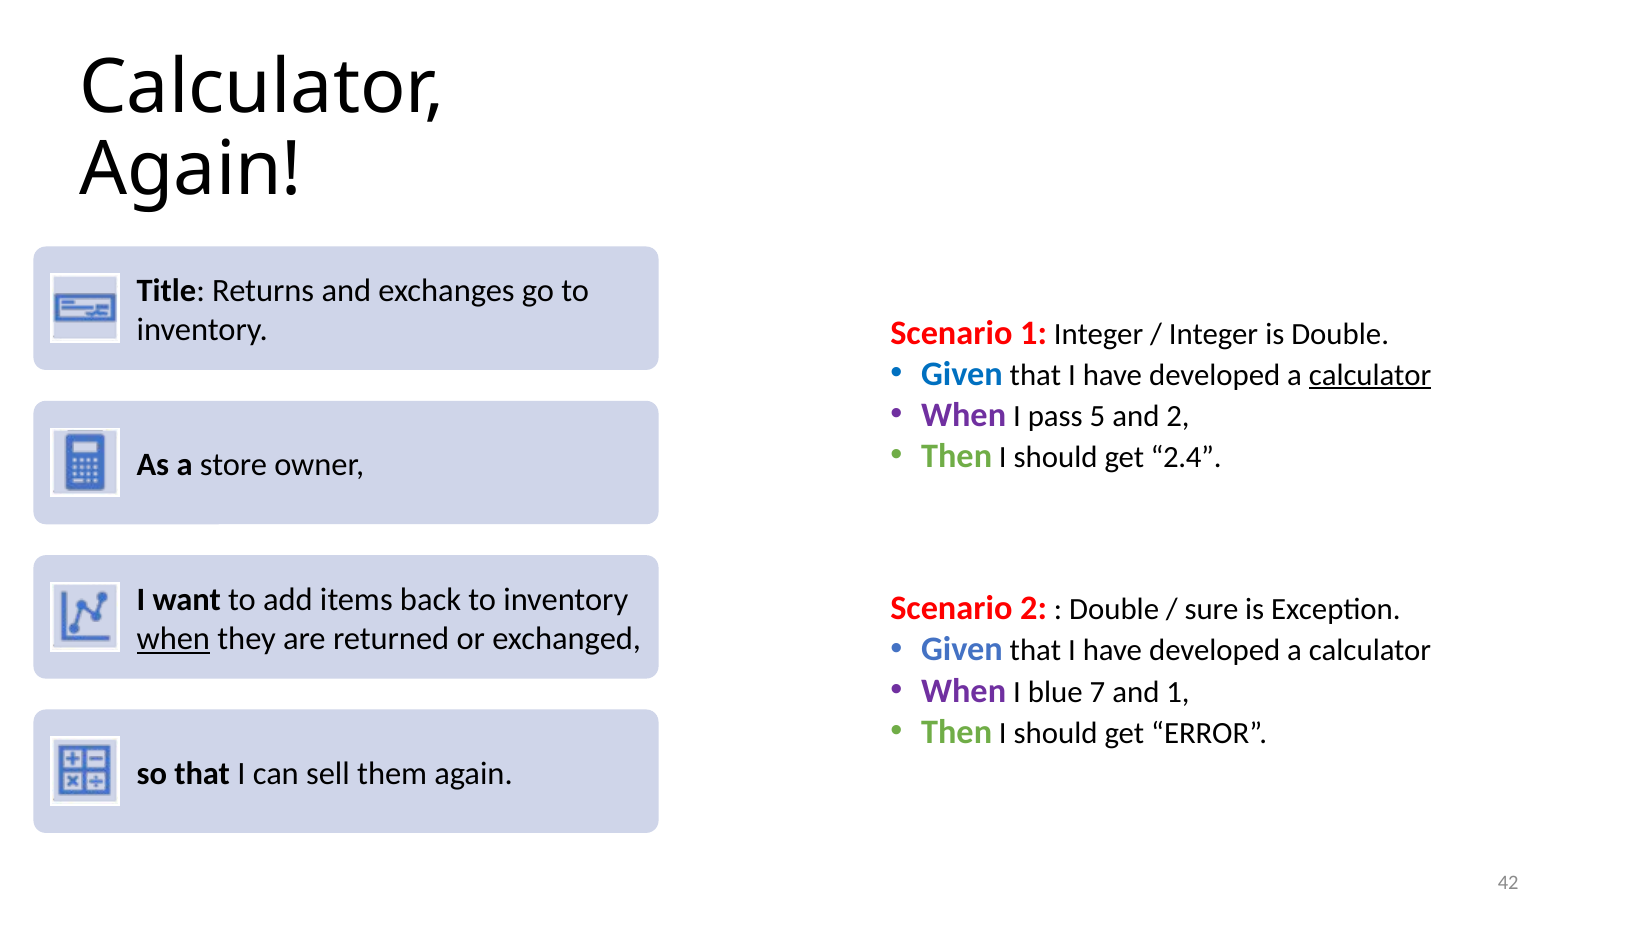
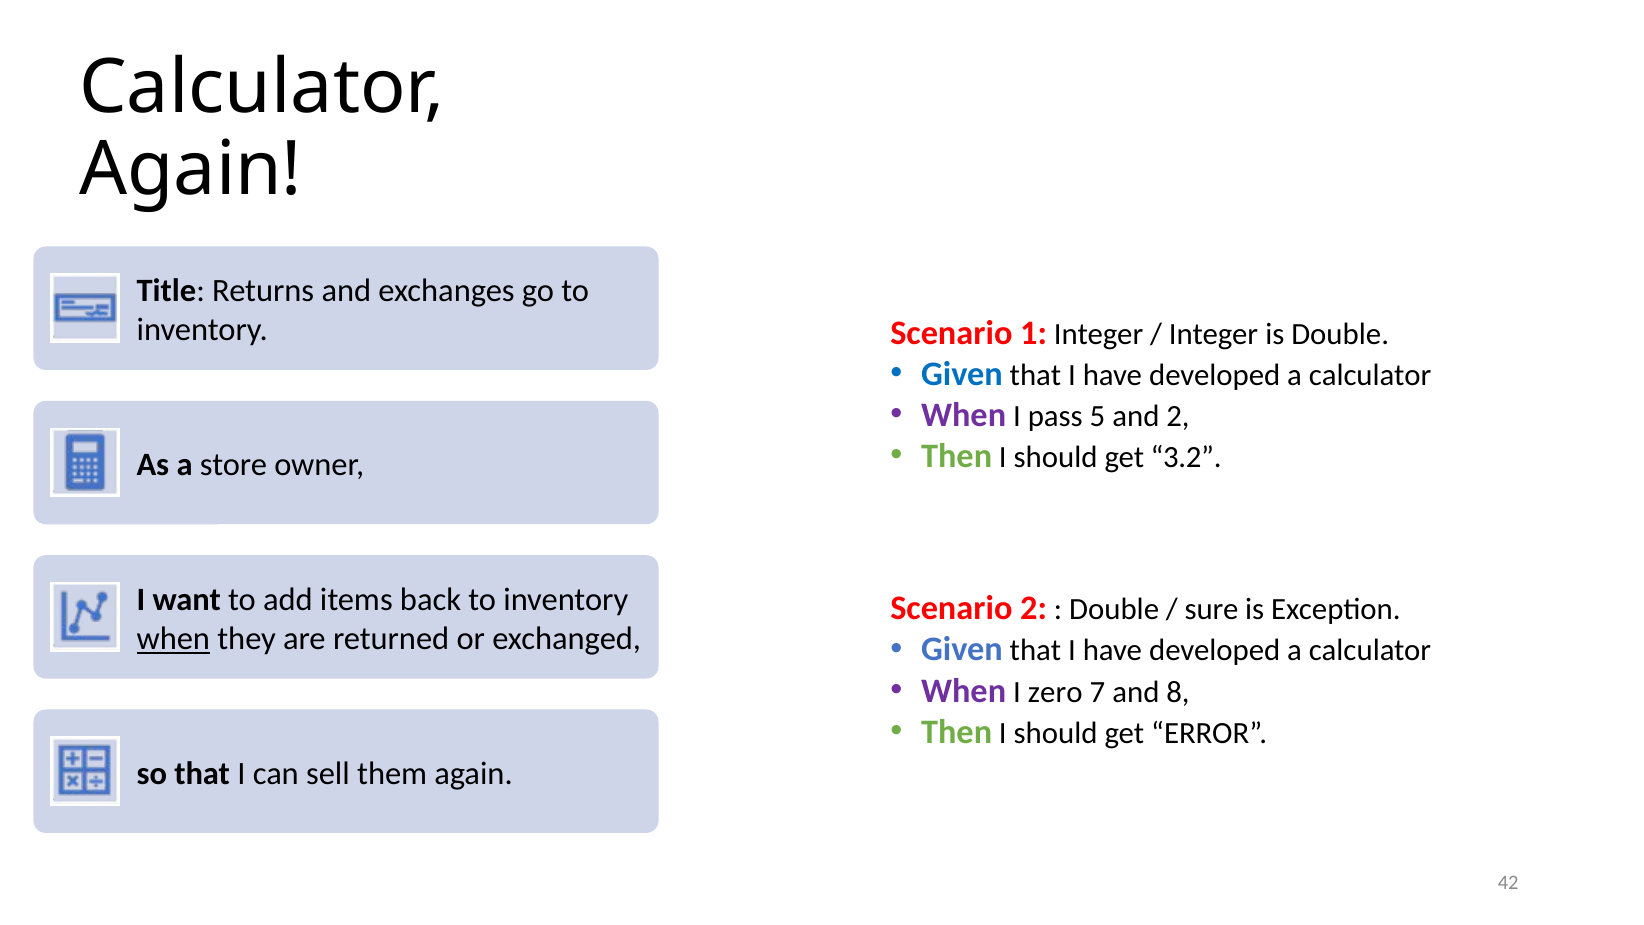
calculator underline: present -> none (1370, 375)
2.4: 2.4 -> 3.2 (1186, 457)
blue: blue -> zero (1055, 692)
and 1: 1 -> 8 (1178, 692)
